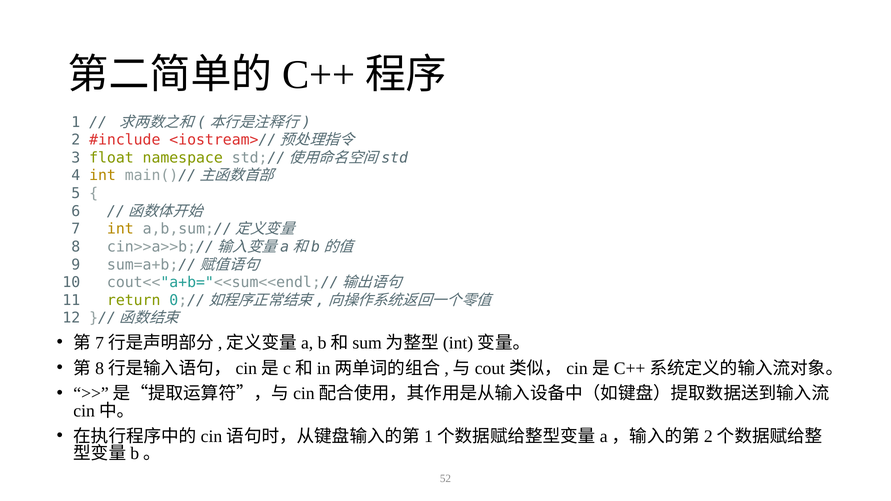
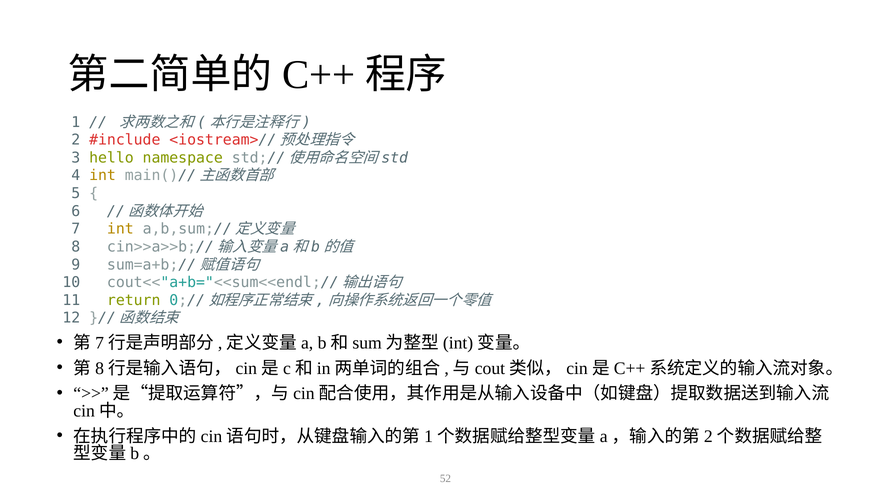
float: float -> hello (111, 158)
